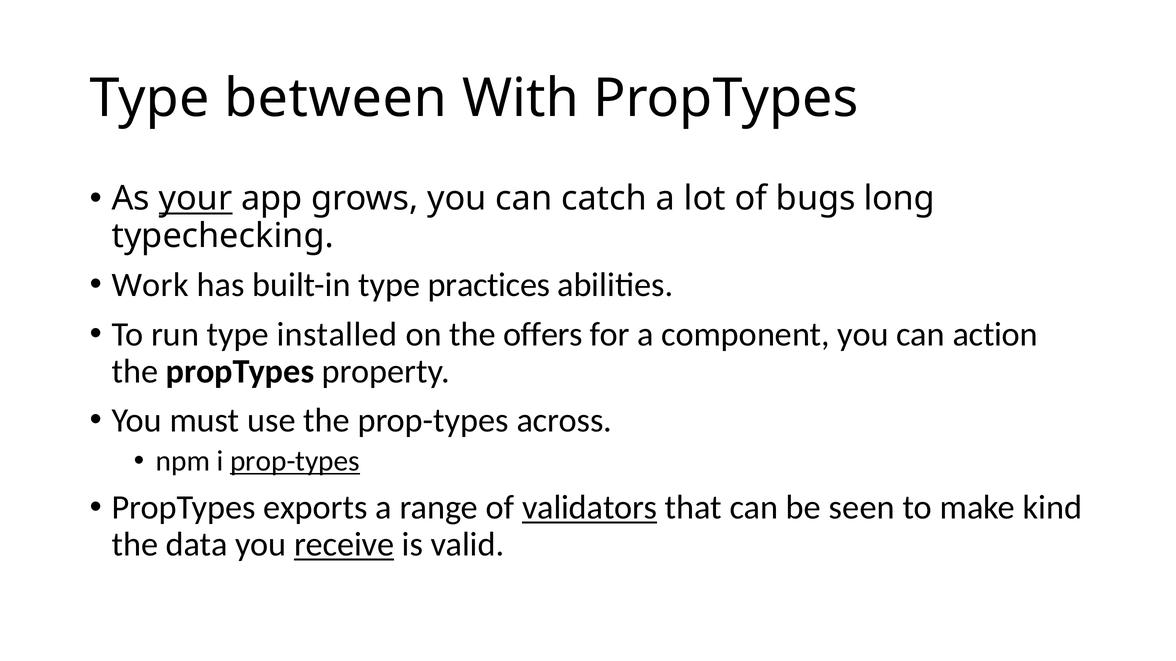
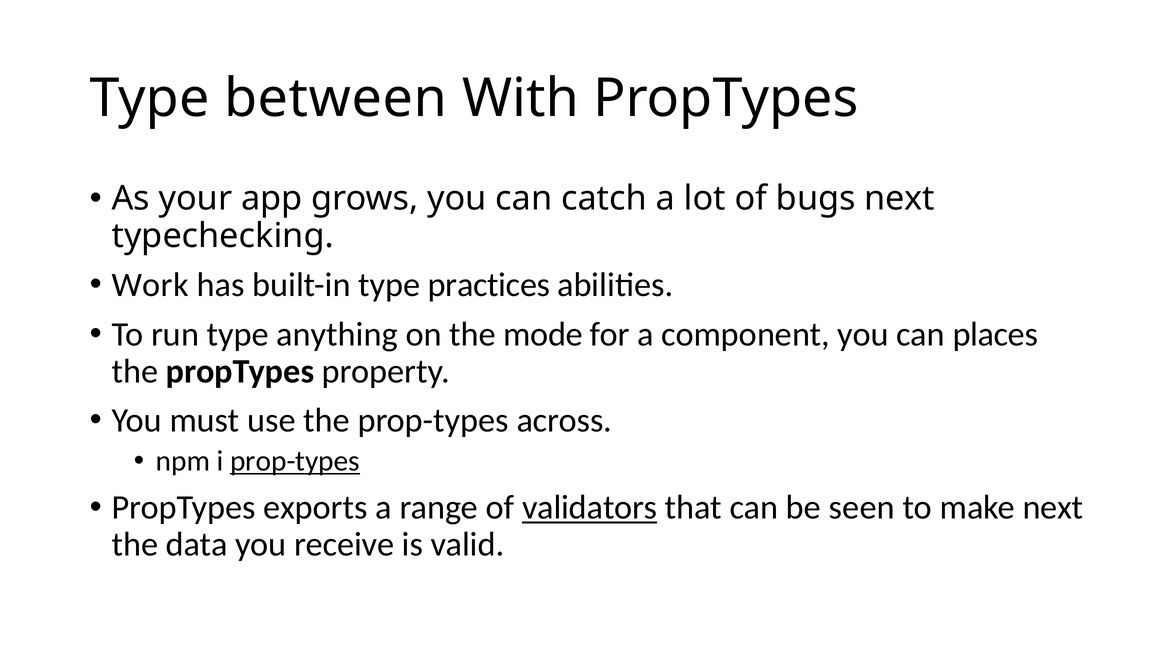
your underline: present -> none (196, 199)
bugs long: long -> next (899, 199)
installed: installed -> anything (337, 334)
offers: offers -> mode (543, 334)
action: action -> places (995, 334)
make kind: kind -> next (1053, 508)
receive underline: present -> none (344, 545)
